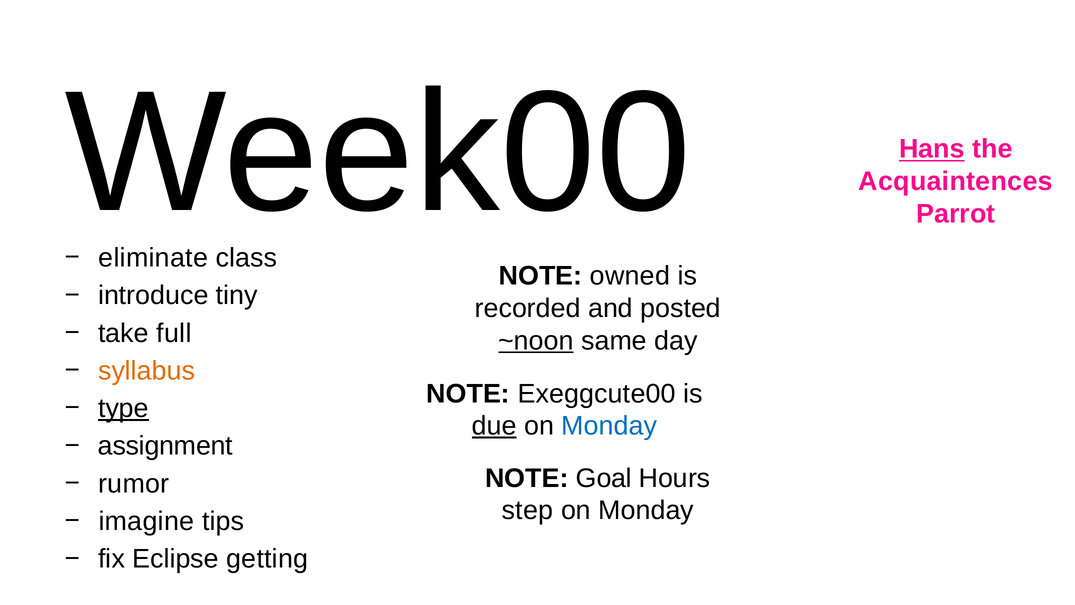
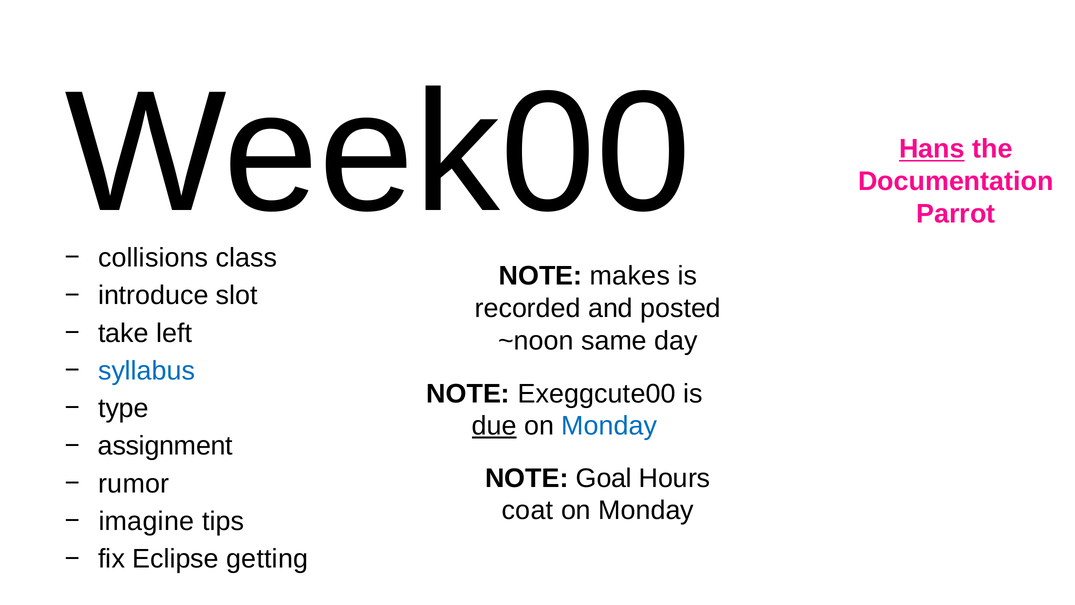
Acquaintences: Acquaintences -> Documentation (956, 181)
eliminate: eliminate -> collisions (153, 258)
owned: owned -> makes (630, 276)
tiny: tiny -> slot (237, 295)
full: full -> left (174, 333)
~noon underline: present -> none (536, 340)
syllabus colour: orange -> blue (147, 371)
type underline: present -> none (123, 408)
step: step -> coat (527, 510)
